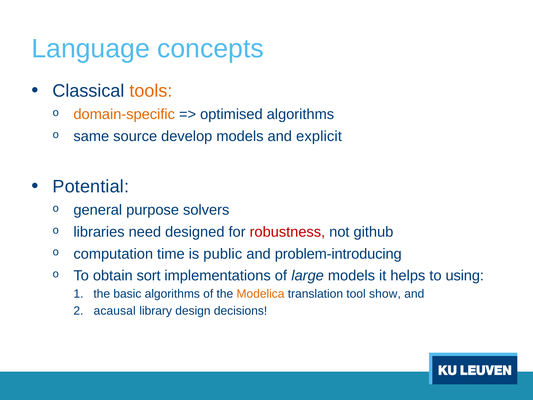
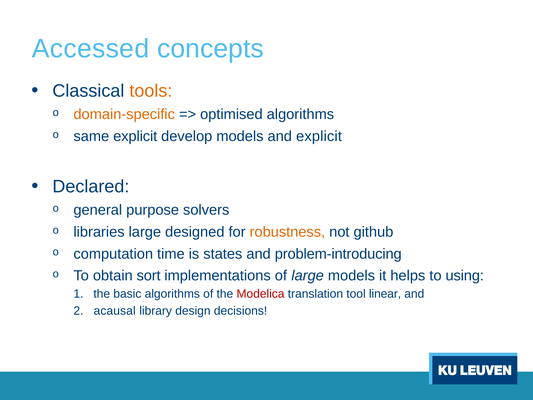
Language: Language -> Accessed (91, 49)
same source: source -> explicit (135, 136)
Potential: Potential -> Declared (91, 186)
libraries need: need -> large (145, 232)
robustness colour: red -> orange (287, 232)
public: public -> states (223, 254)
Modelica colour: orange -> red (261, 294)
show: show -> linear (385, 294)
